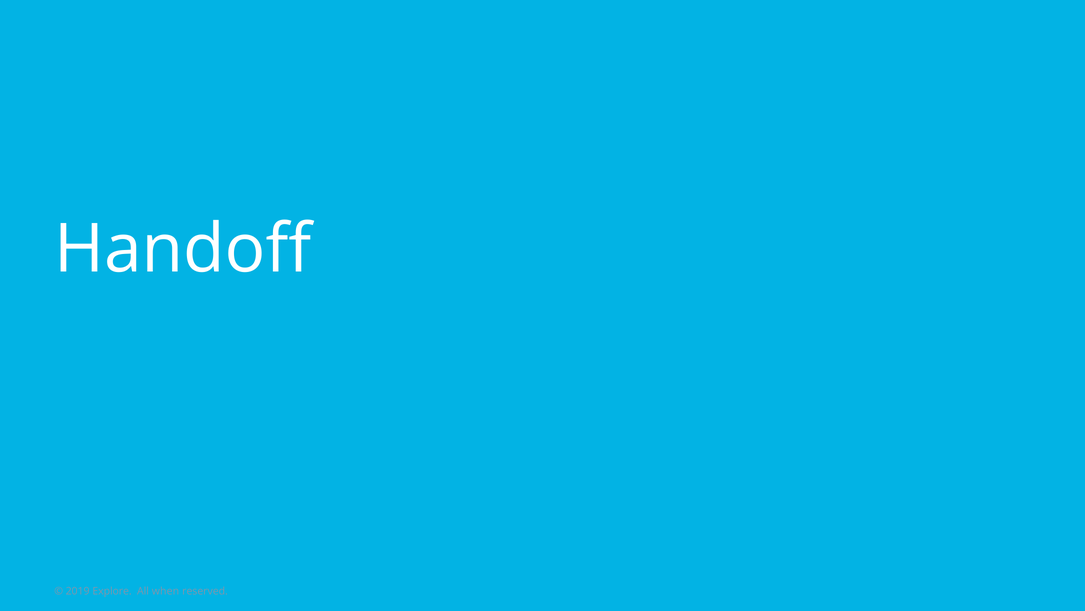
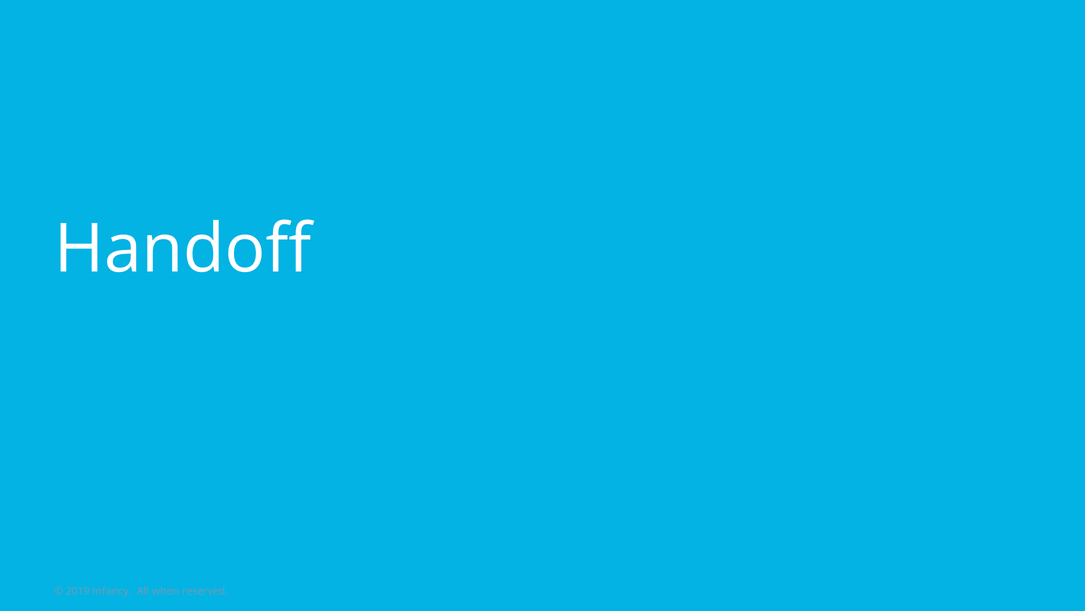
Explore: Explore -> Infancy (112, 591)
